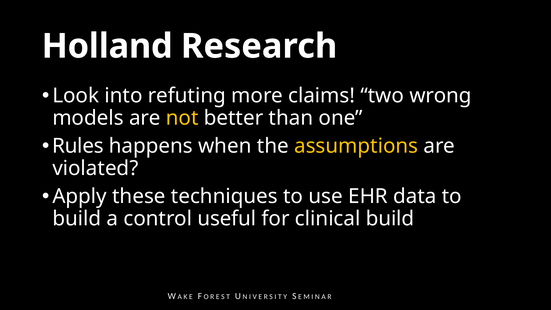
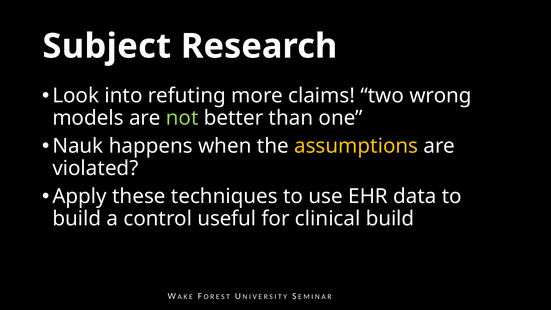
Holland: Holland -> Subject (107, 46)
not colour: yellow -> light green (182, 118)
Rules: Rules -> Nauk (78, 146)
